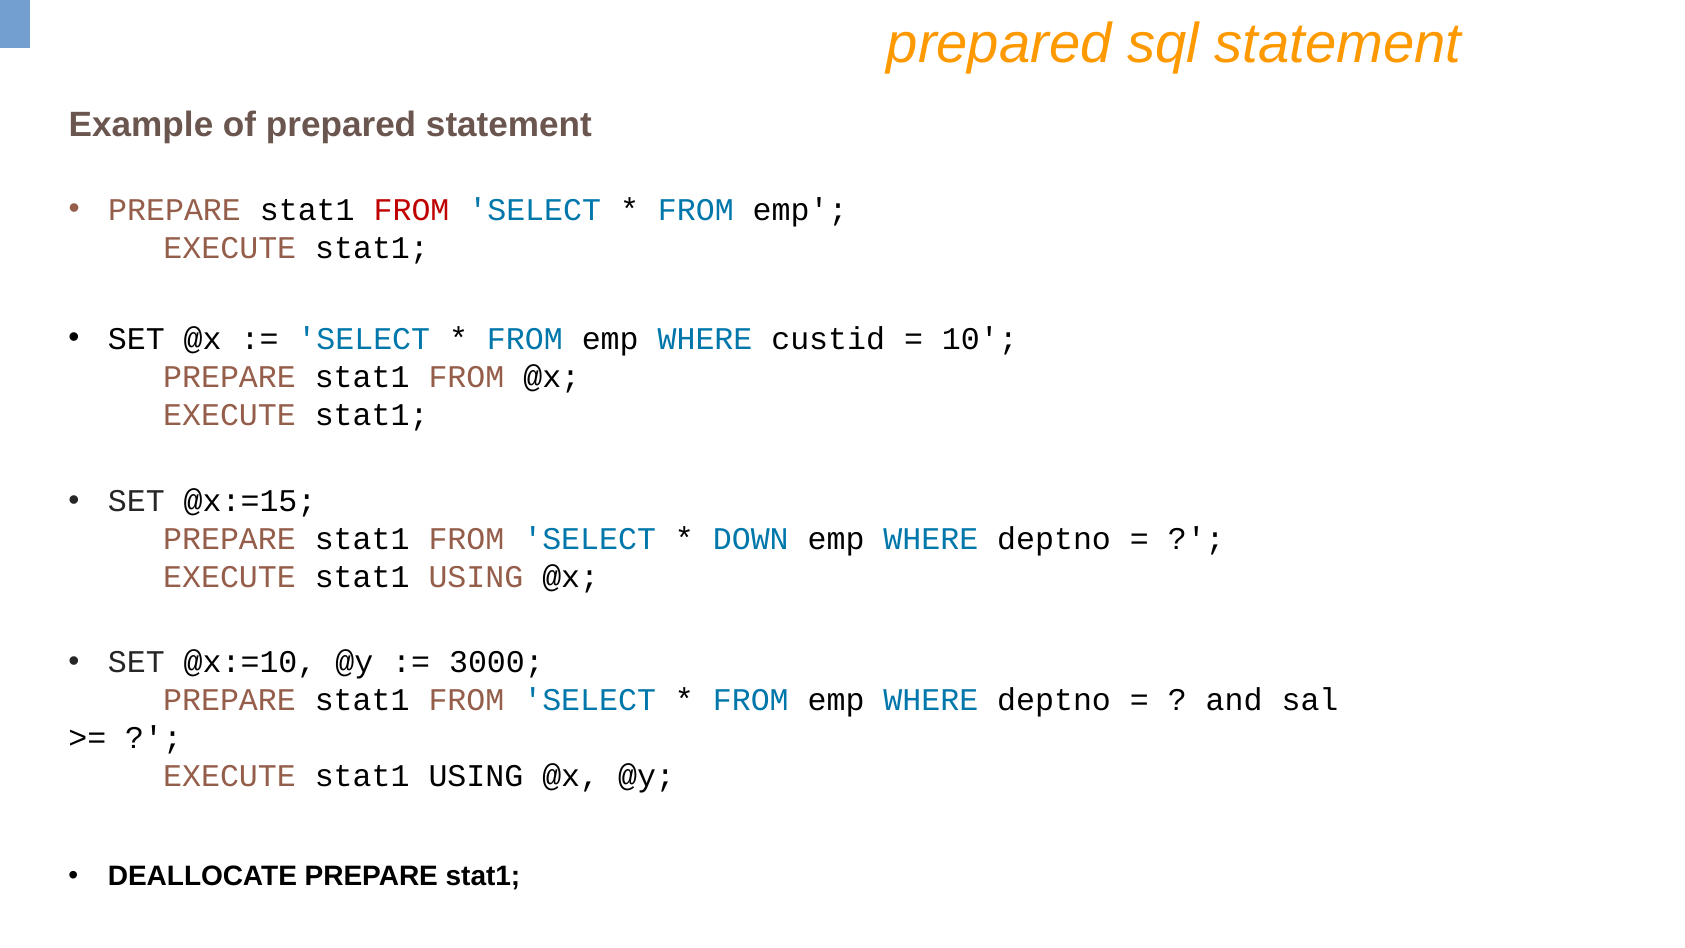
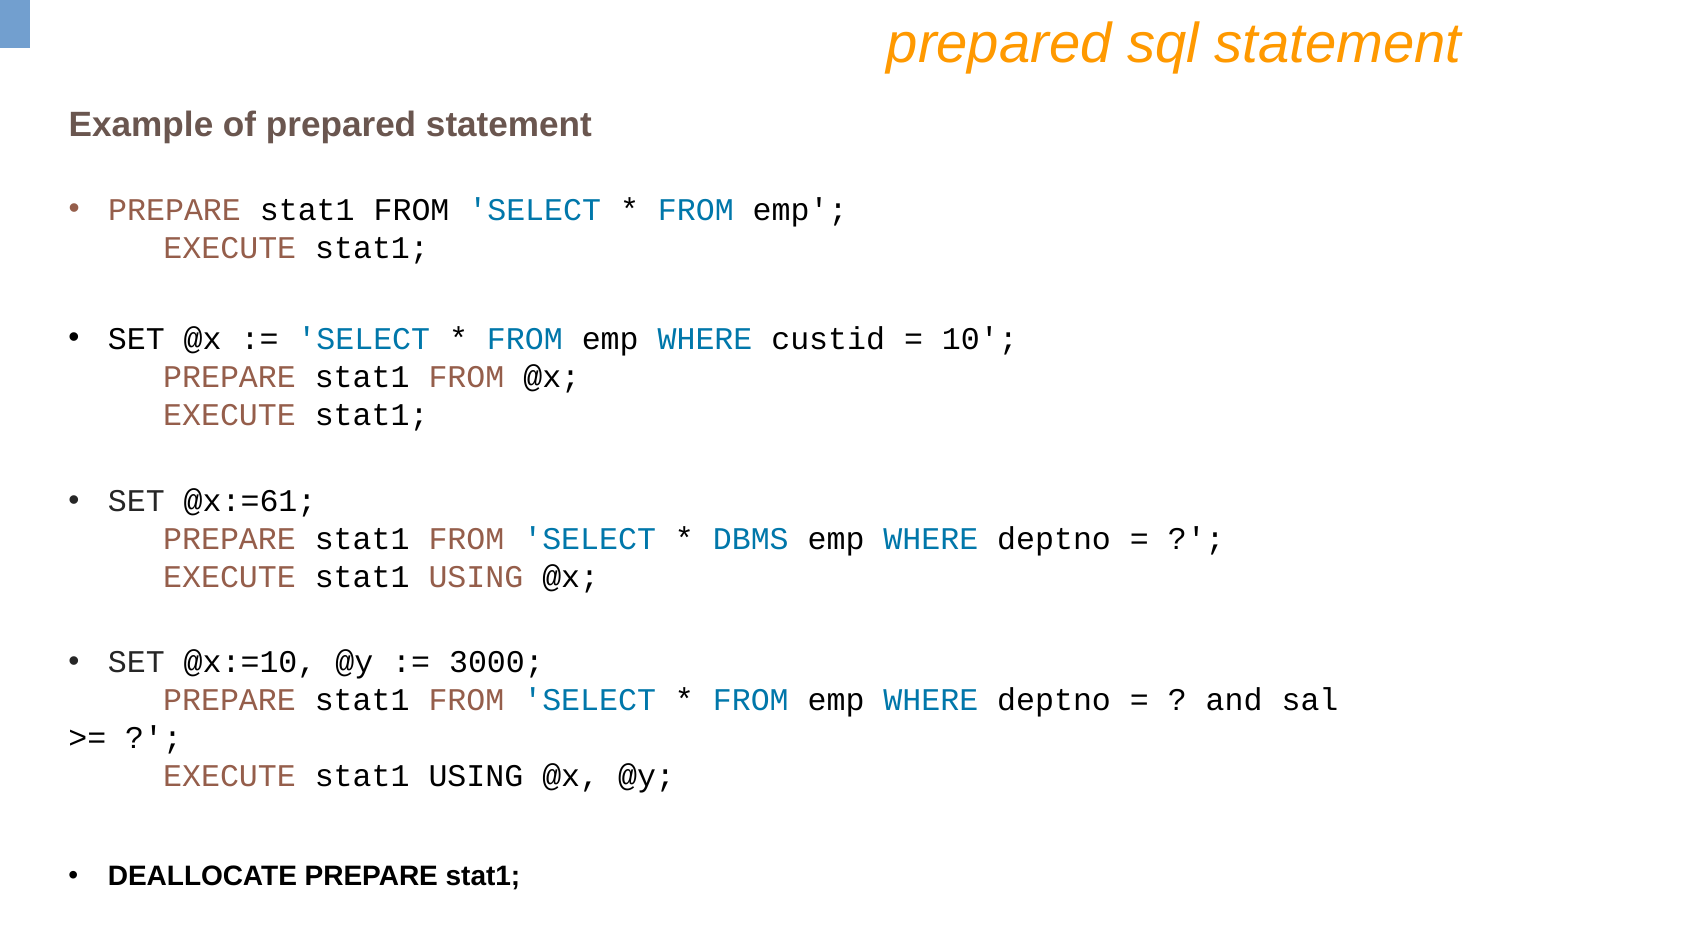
FROM colour: red -> black (412, 210)
@x:=15: @x:=15 -> @x:=61 (250, 501)
DOWN: DOWN -> DBMS (751, 539)
